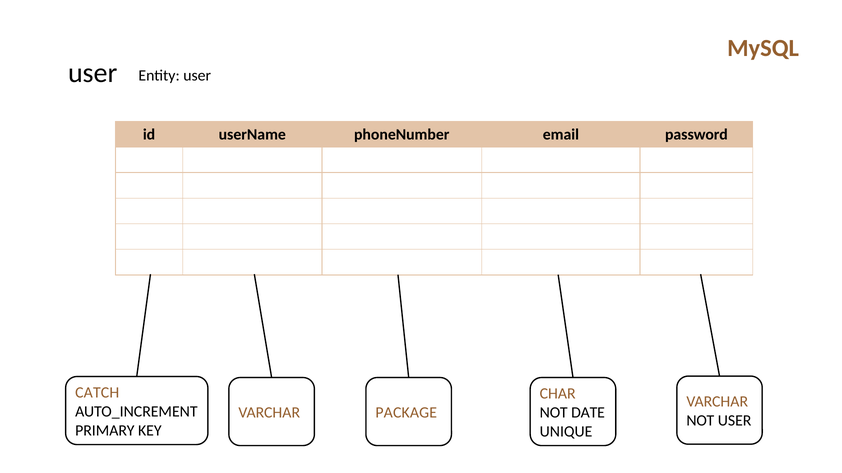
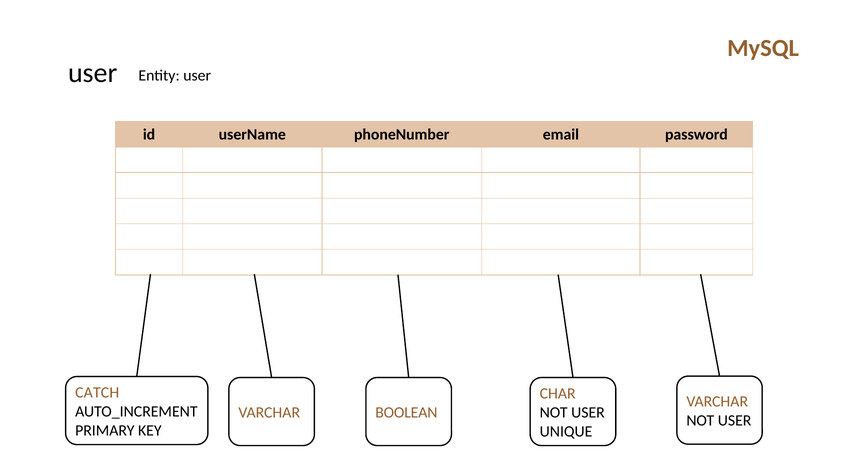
PACKAGE: PACKAGE -> BOOLEAN (406, 413)
DATE: DATE -> USER (588, 413)
